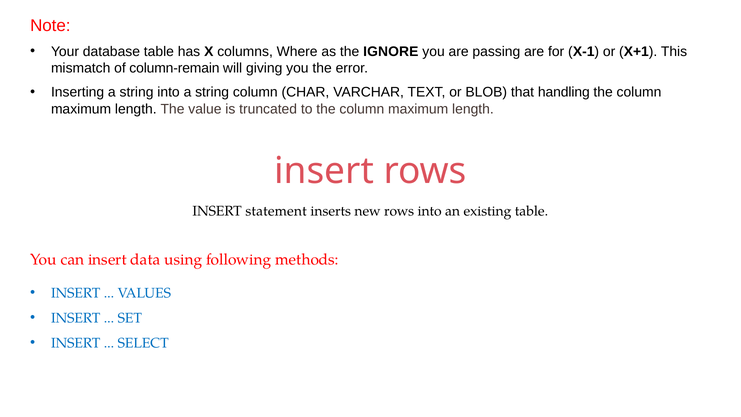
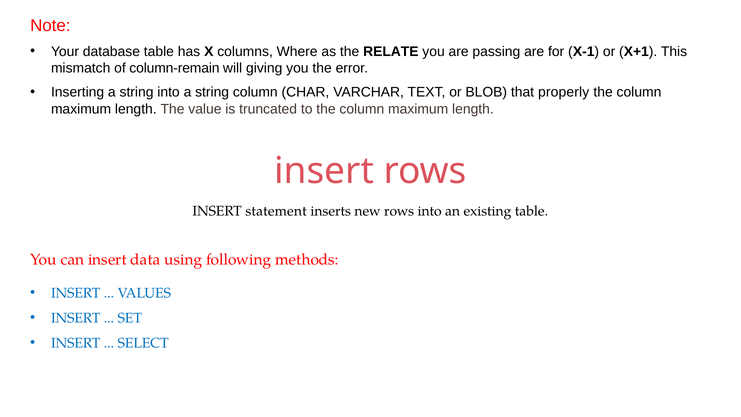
IGNORE: IGNORE -> RELATE (391, 52)
handling: handling -> properly (564, 92)
